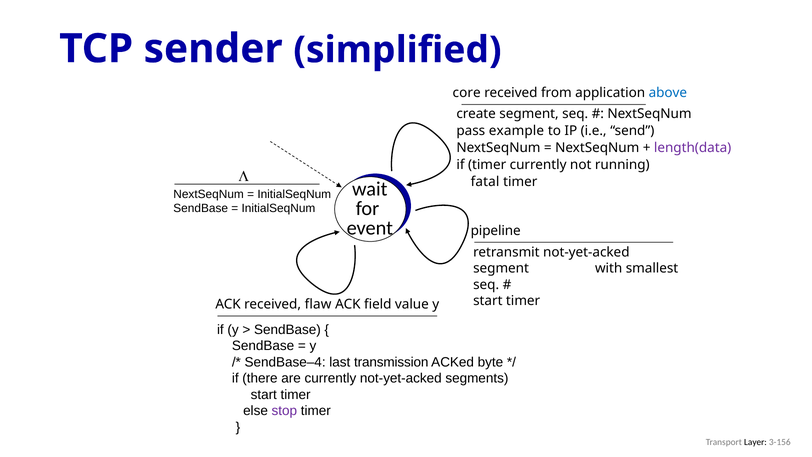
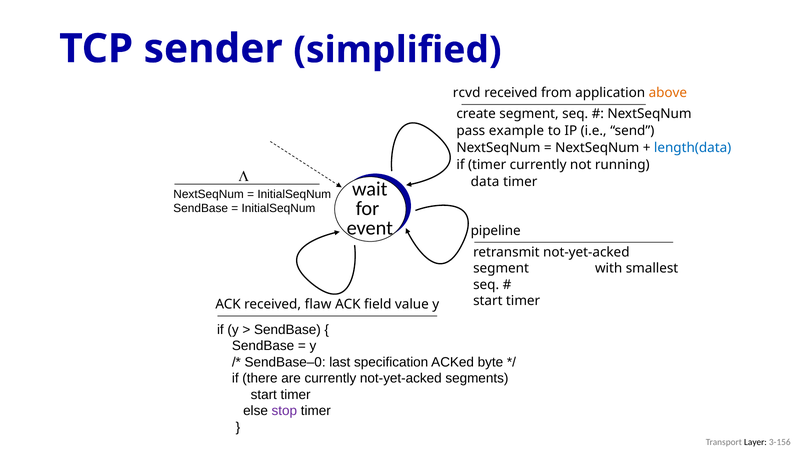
core: core -> rcvd (467, 92)
above colour: blue -> orange (668, 92)
length(data colour: purple -> blue (693, 148)
fatal: fatal -> data (485, 182)
SendBase–4: SendBase–4 -> SendBase–0 (285, 362)
transmission: transmission -> specification (391, 362)
